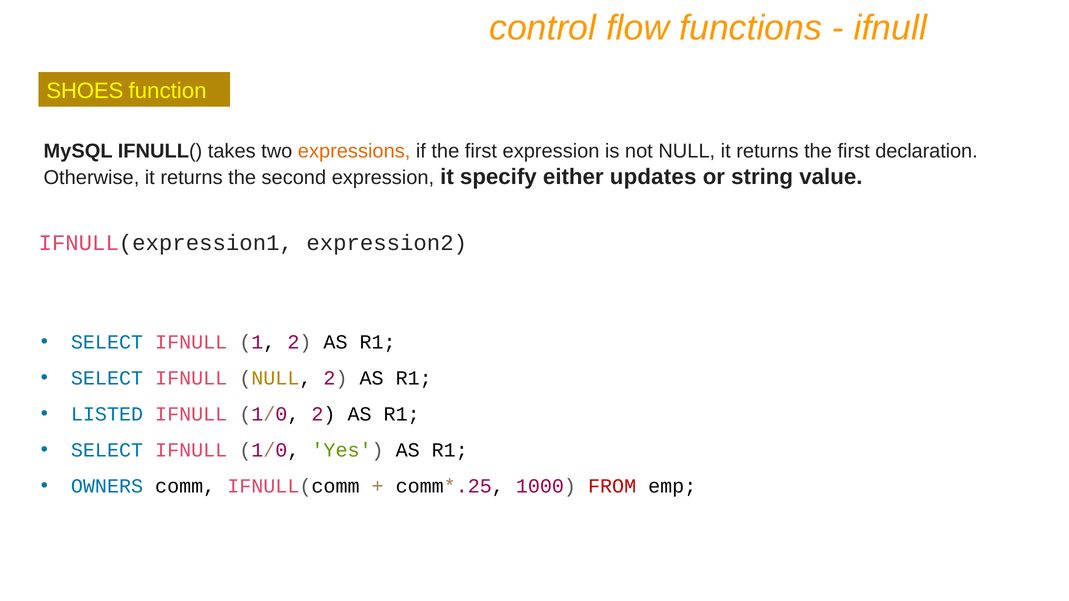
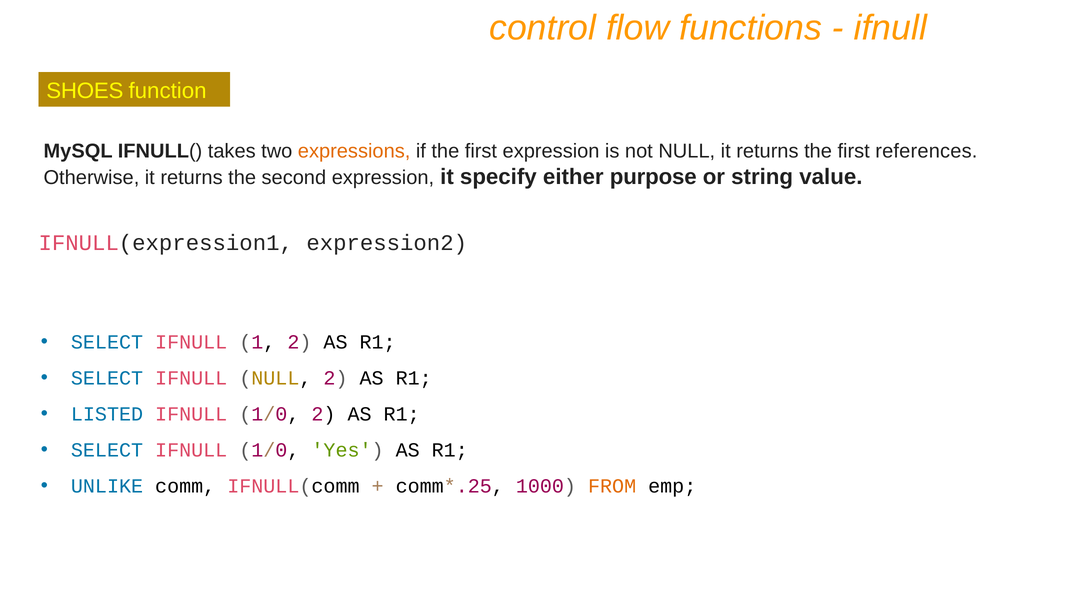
declaration: declaration -> references (926, 151)
updates: updates -> purpose (653, 177)
OWNERS: OWNERS -> UNLIKE (107, 487)
FROM colour: red -> orange (612, 487)
